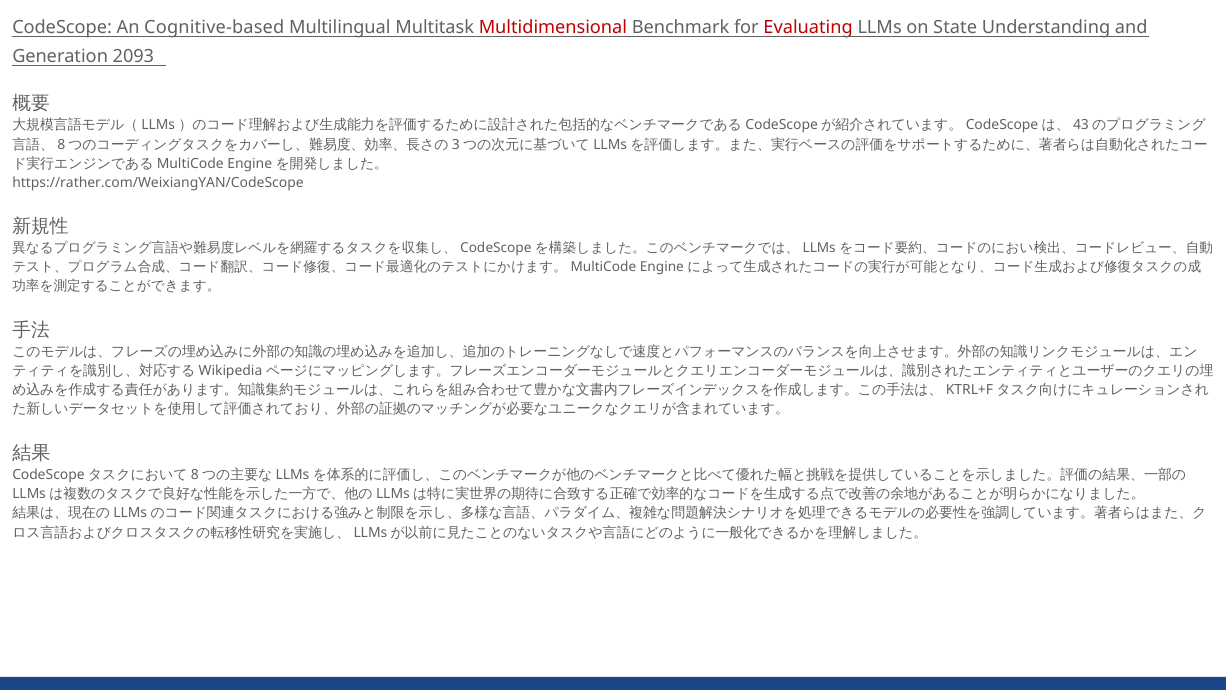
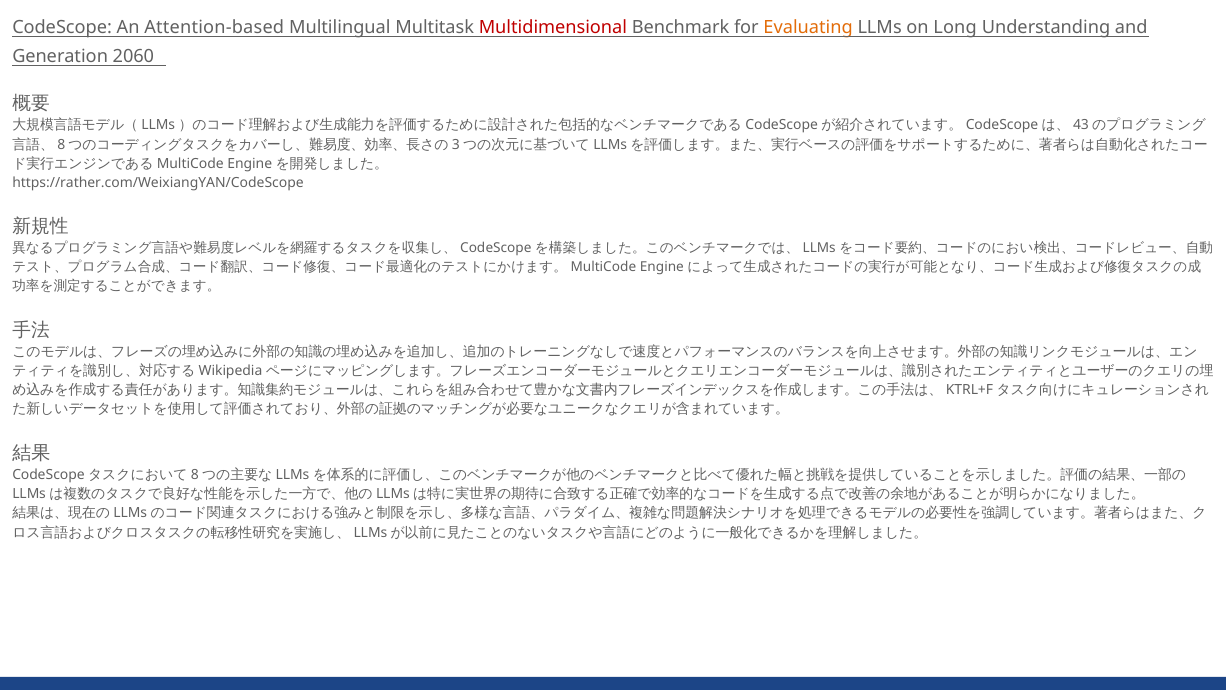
Cognitive-based: Cognitive-based -> Attention-based (214, 28)
Evaluating colour: red -> orange (808, 28)
State: State -> Long (955, 28)
2093: 2093 -> 2060 (133, 57)
